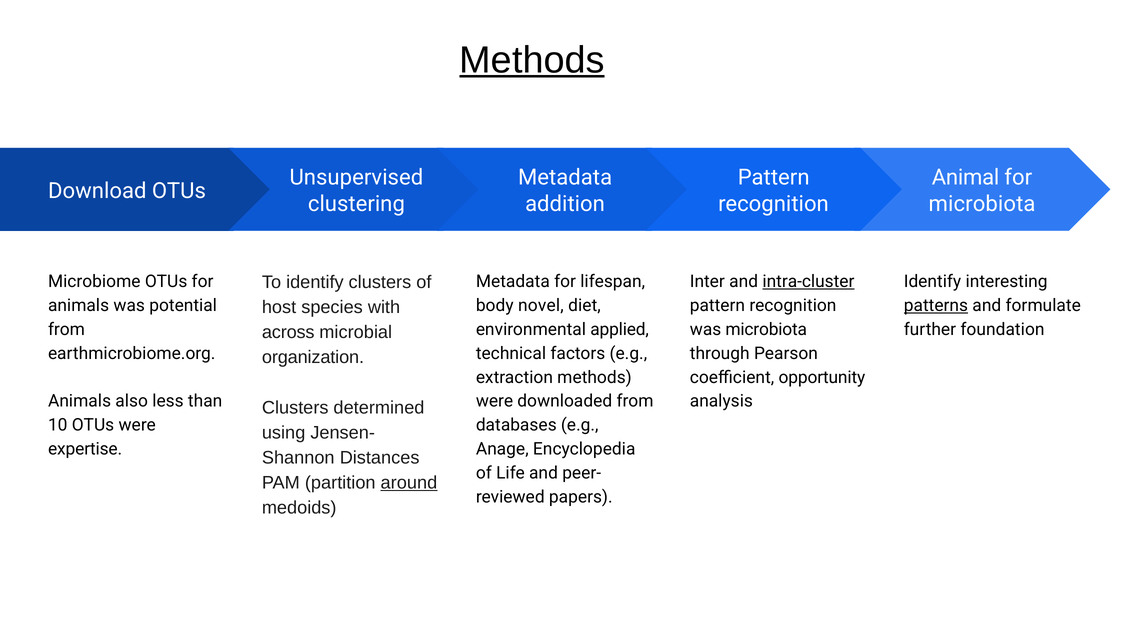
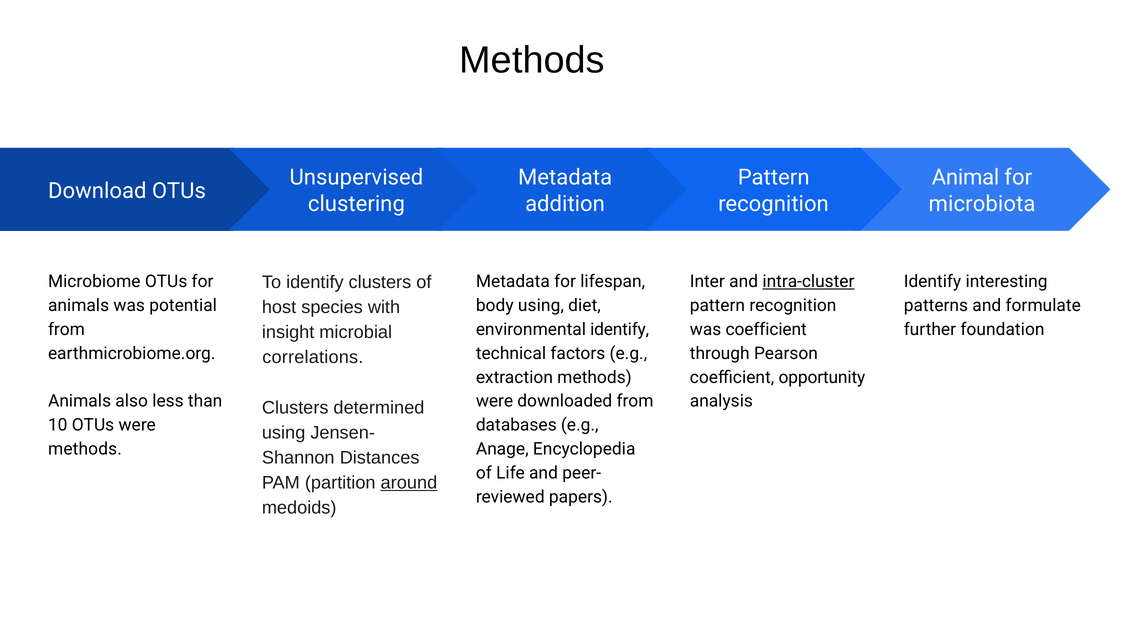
Methods underline: present -> none (532, 60)
body novel: novel -> using (541, 306)
patterns underline: present -> none (936, 306)
environmental applied: applied -> identify (620, 329)
was microbiota: microbiota -> coefficient (766, 329)
across: across -> insight (288, 332)
organization: organization -> correlations (313, 357)
expertise: expertise -> methods (85, 449)
